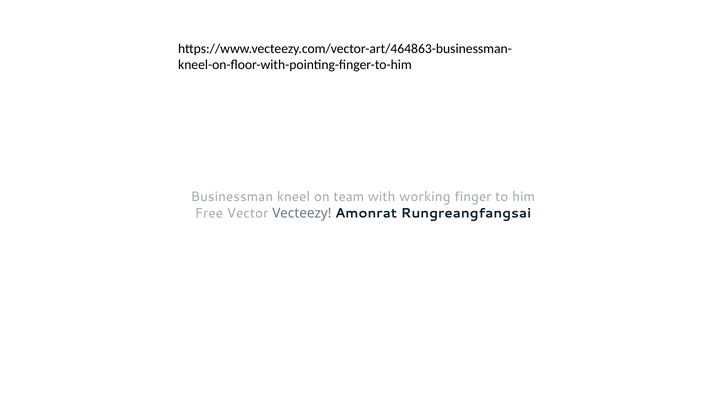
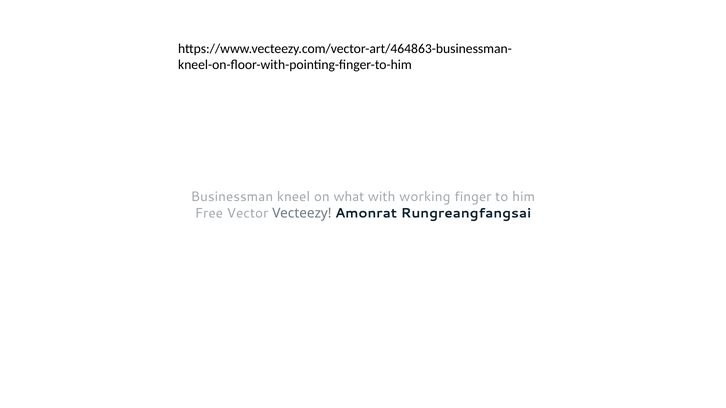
team: team -> what (349, 197)
